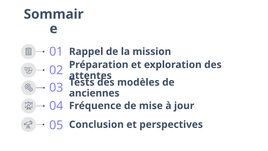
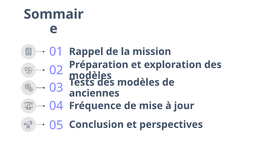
attentes: attentes -> modèles (90, 75)
